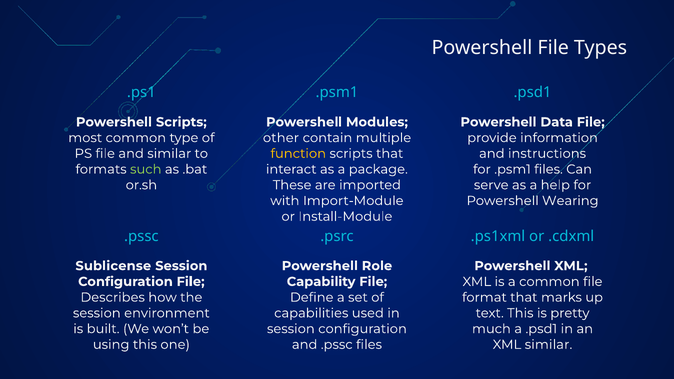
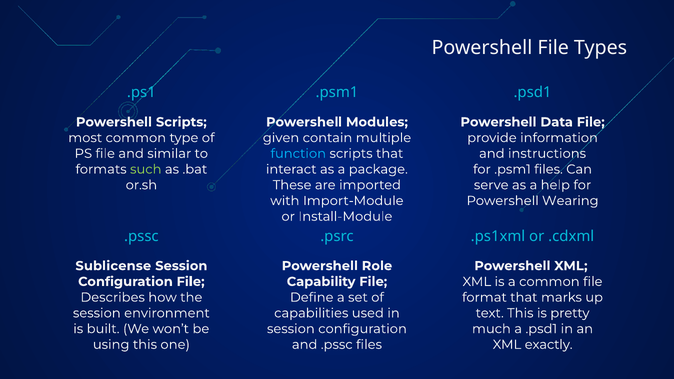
other: other -> given (281, 138)
function colour: yellow -> light blue (298, 154)
XML similar: similar -> exactly (549, 345)
